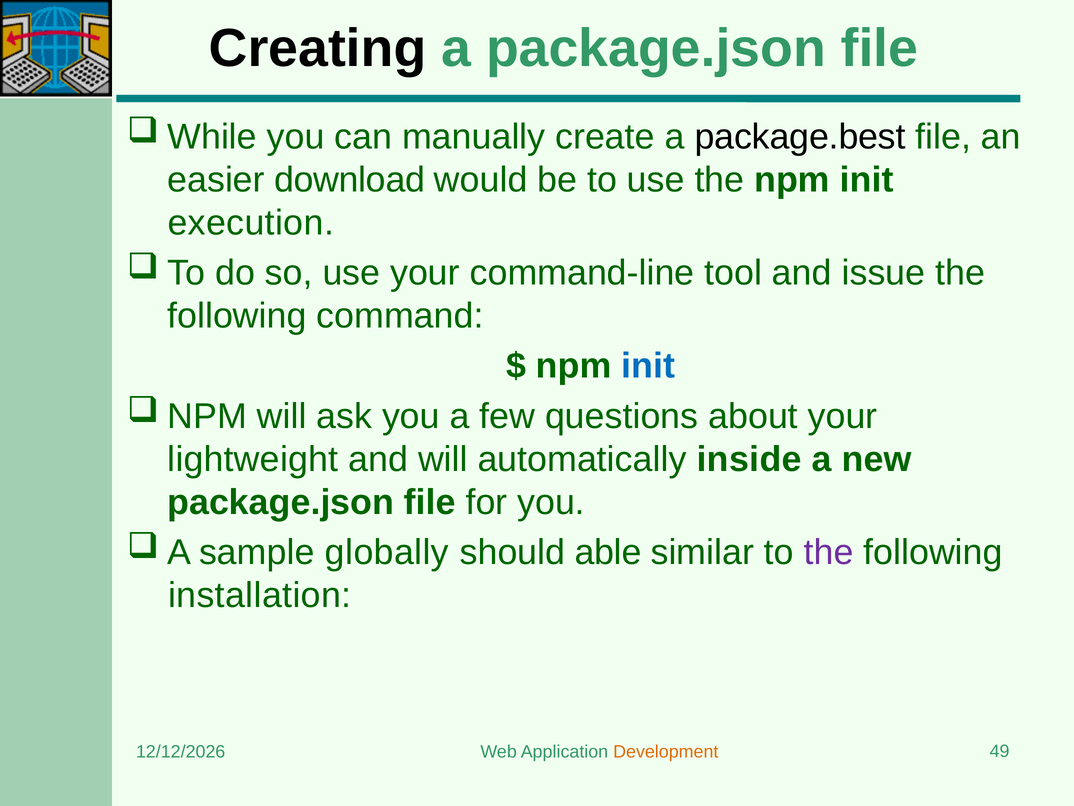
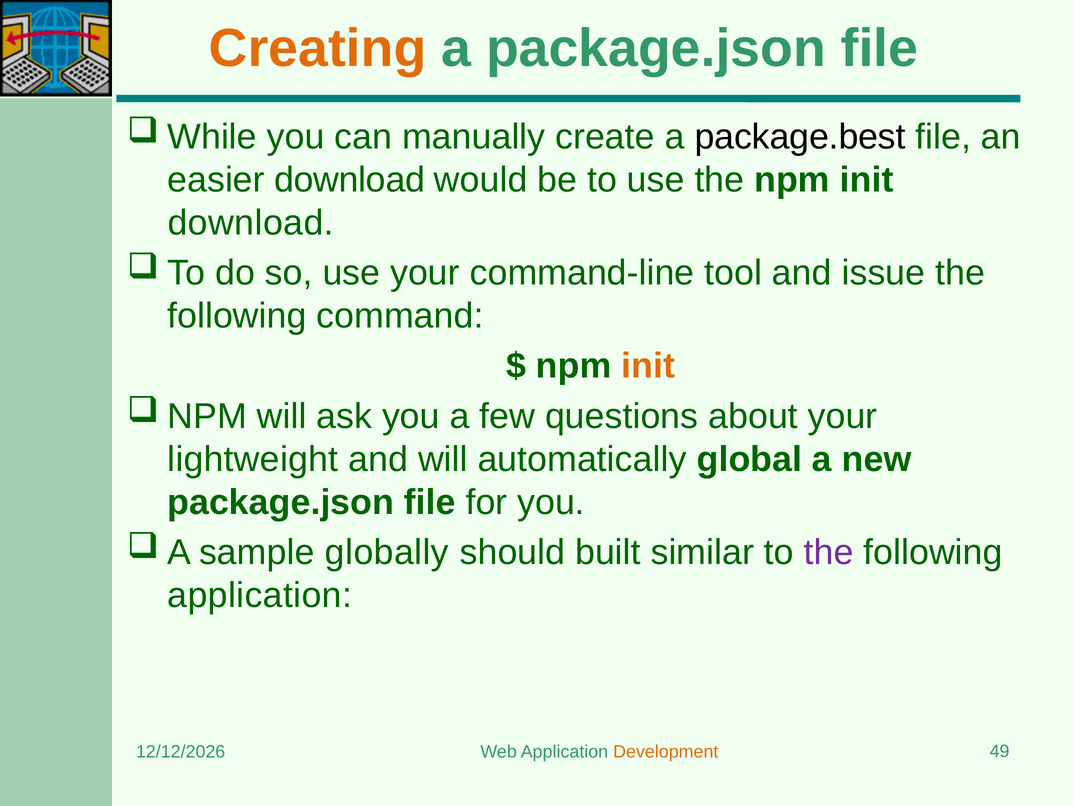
Creating colour: black -> orange (318, 48)
execution: execution -> download (251, 223)
init colour: blue -> orange (648, 366)
inside: inside -> global (749, 459)
able: able -> built (608, 552)
installation: installation -> application (260, 595)
